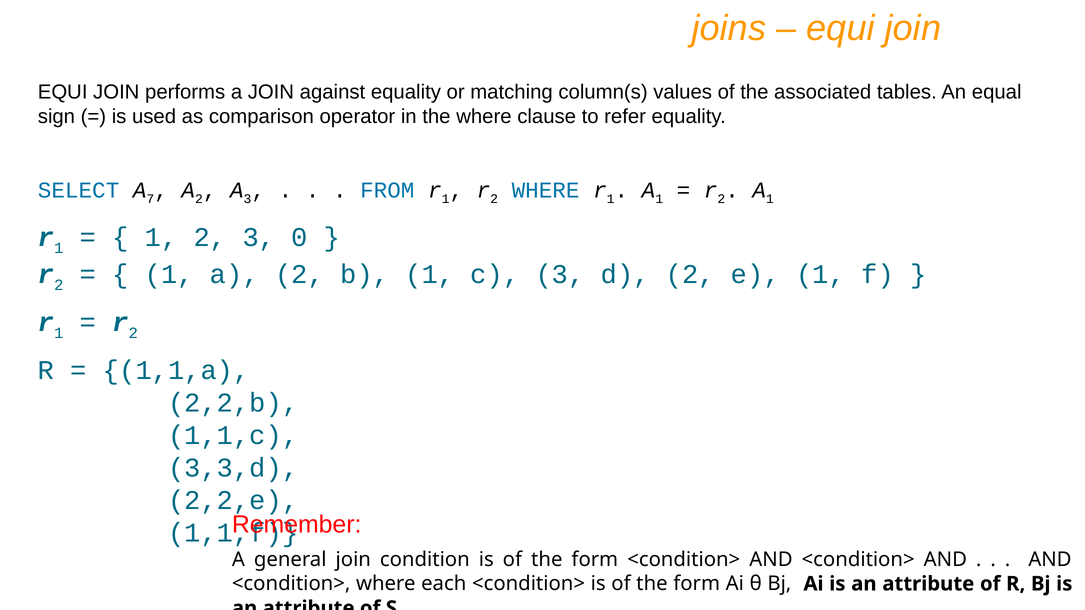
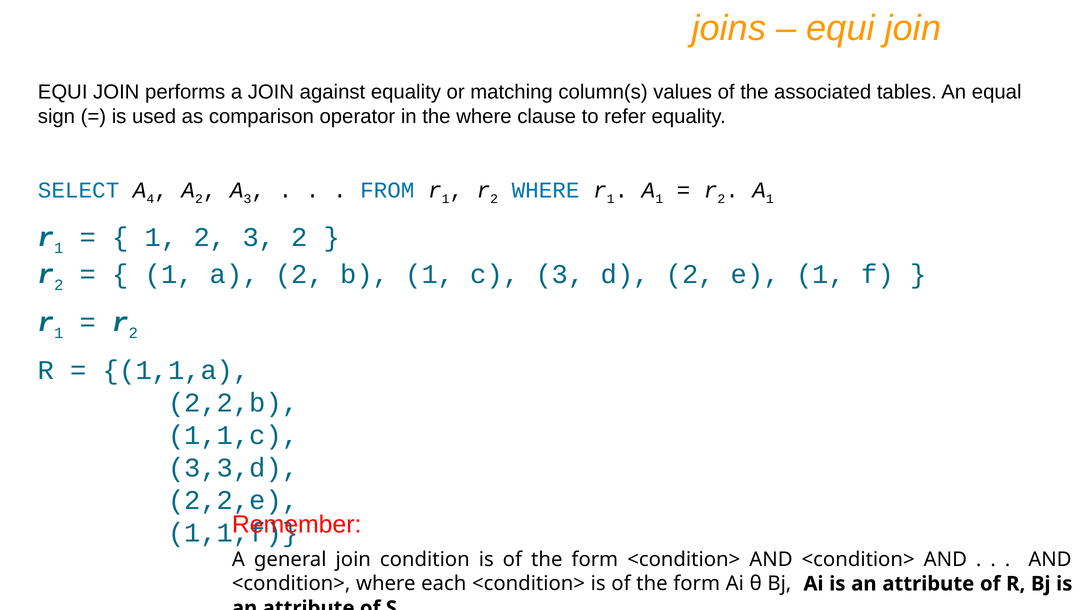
7: 7 -> 4 (150, 199)
3 0: 0 -> 2 (300, 238)
